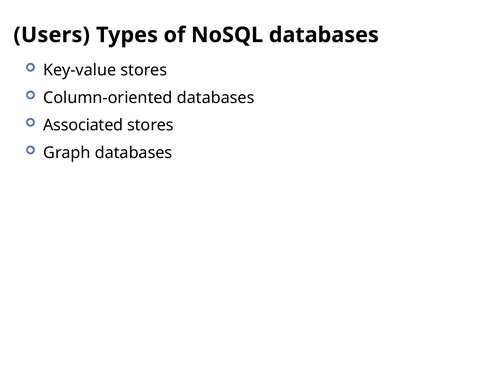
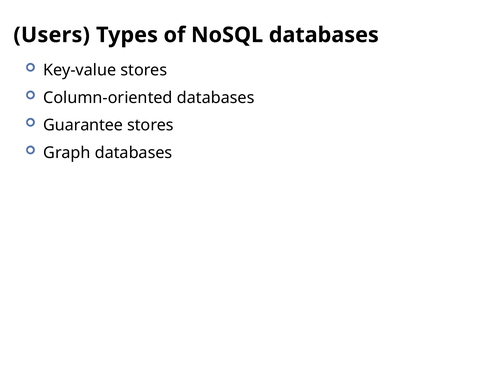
Associated: Associated -> Guarantee (83, 125)
